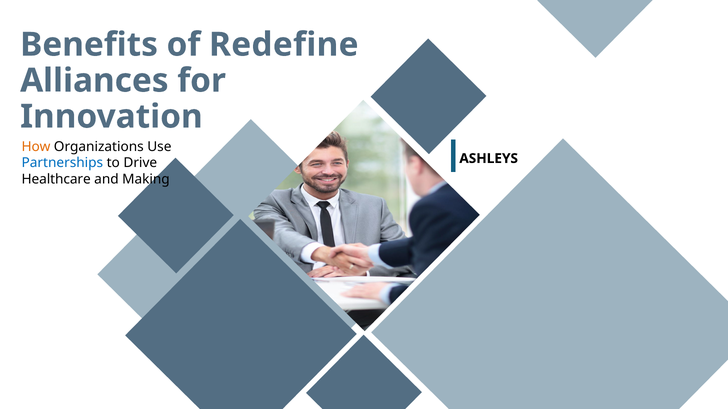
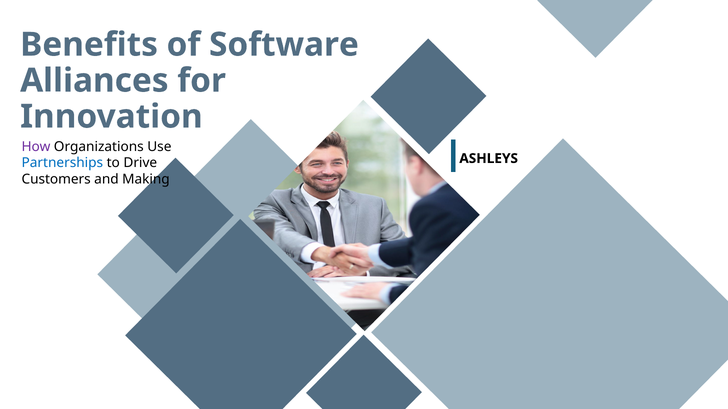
Redefine: Redefine -> Software (284, 45)
How colour: orange -> purple (36, 147)
Healthcare: Healthcare -> Customers (56, 179)
